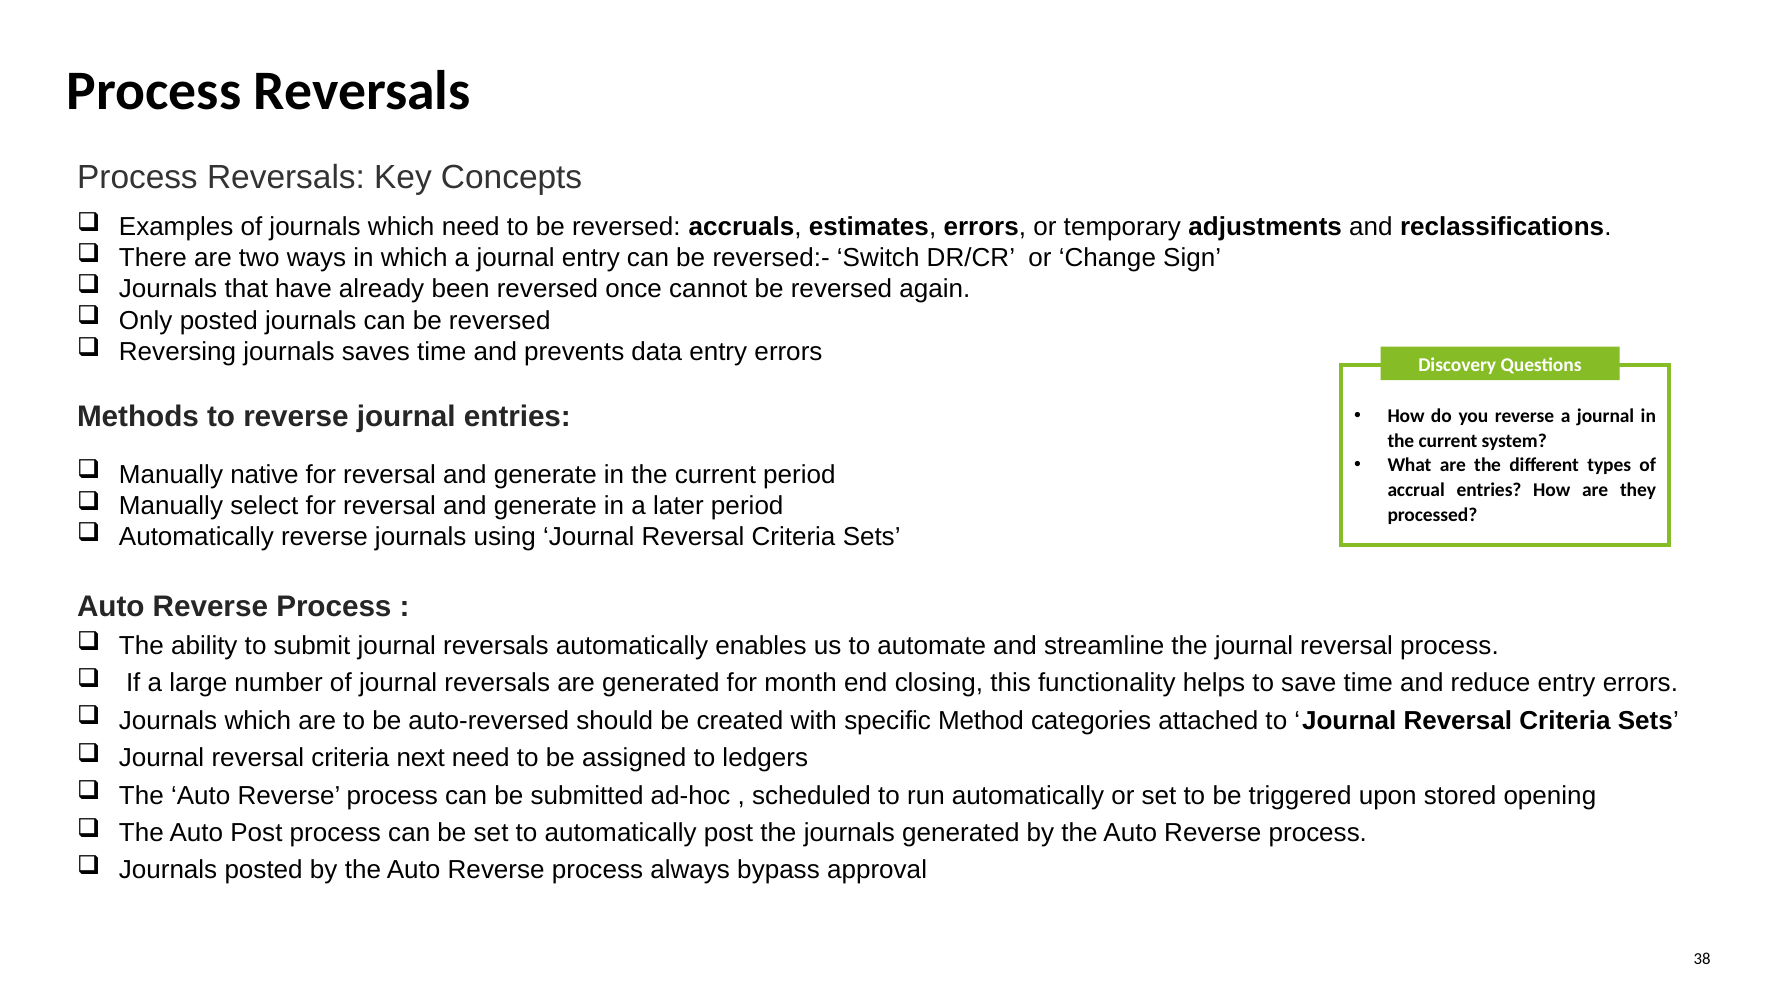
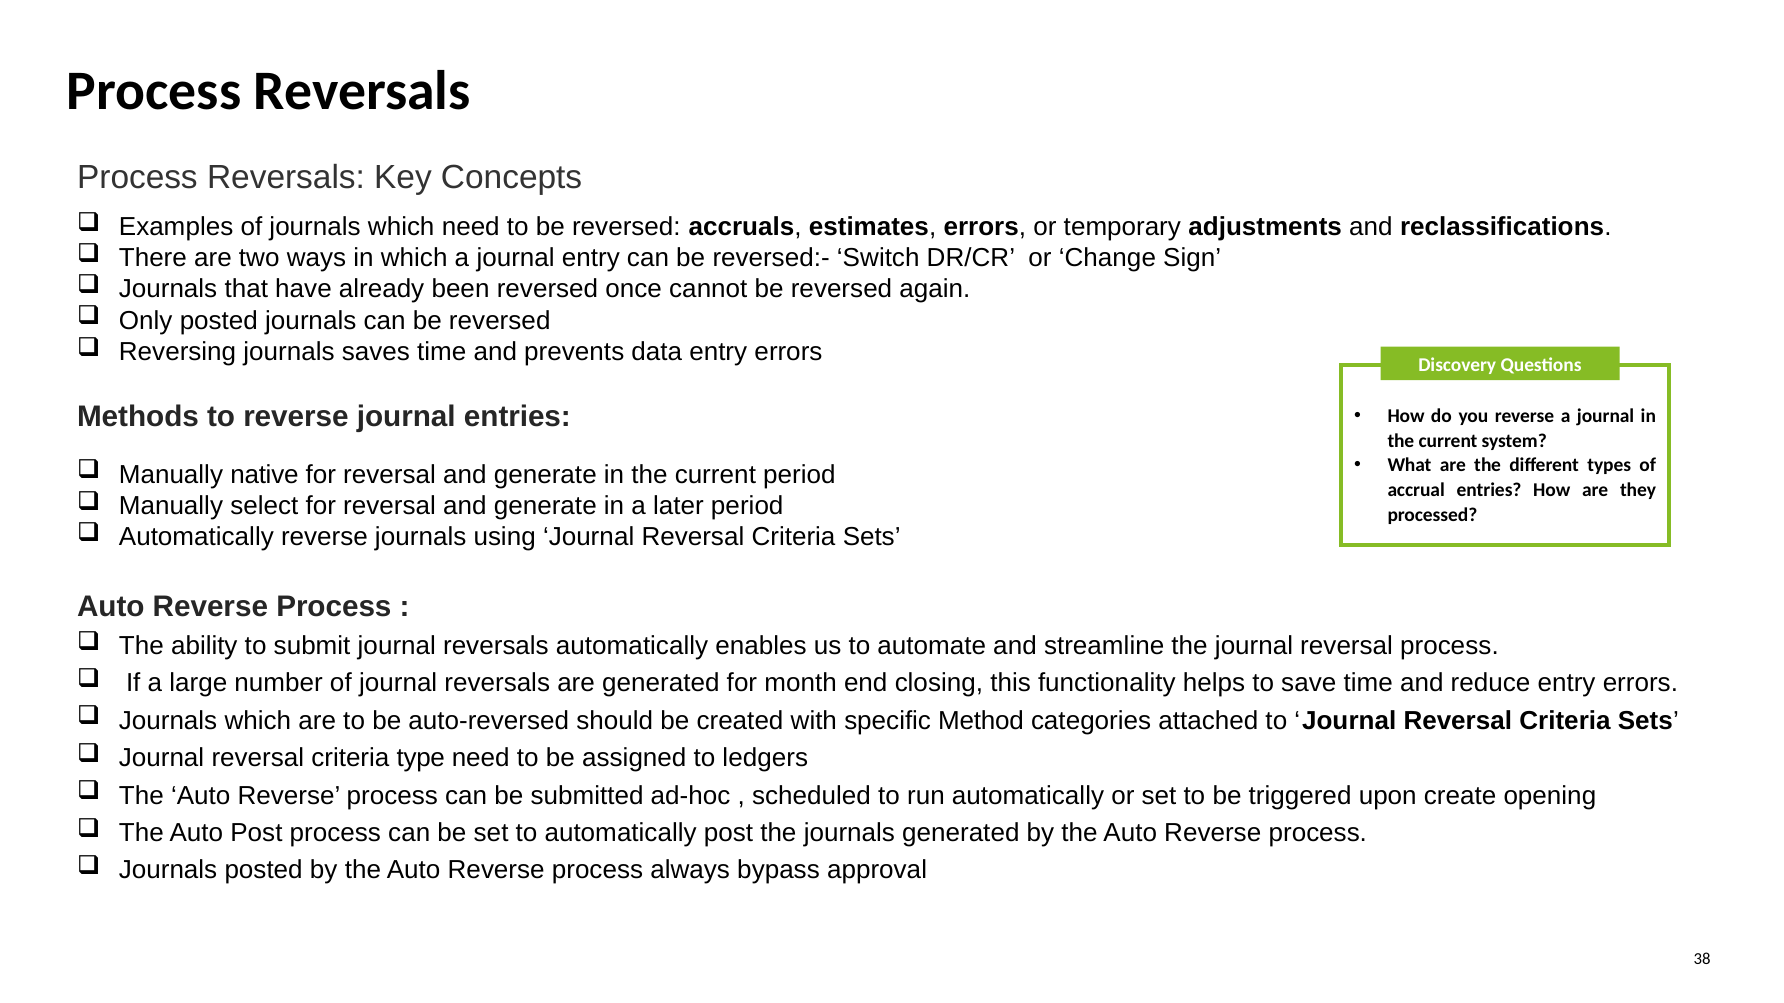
next: next -> type (421, 758)
stored: stored -> create (1460, 796)
